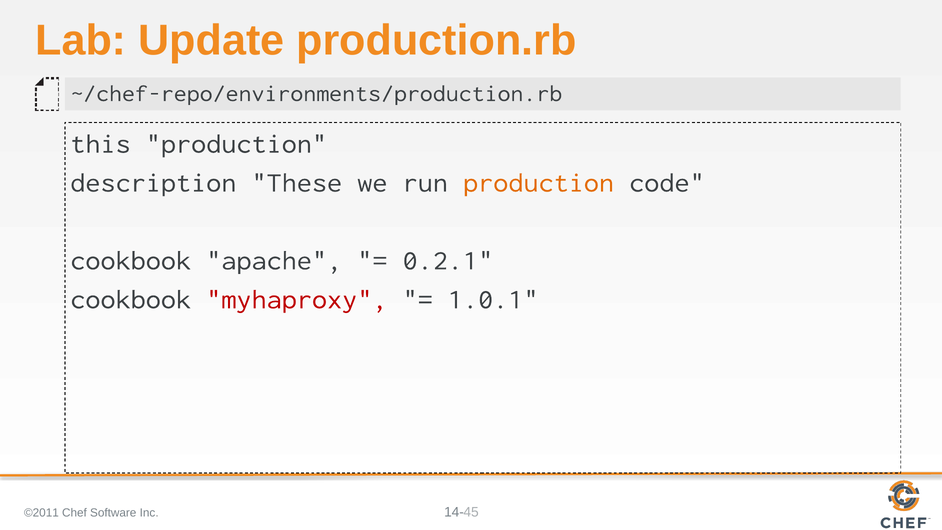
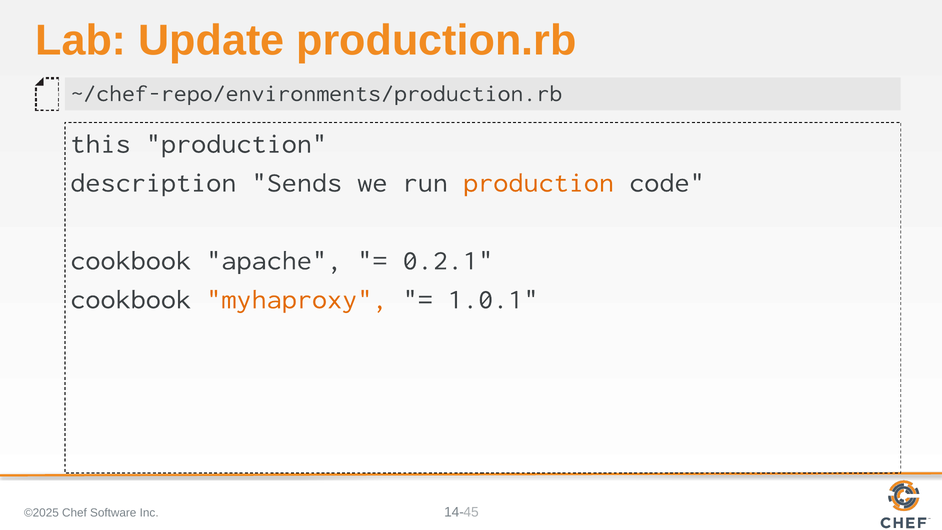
These: These -> Sends (297, 182)
myhaproxy colour: red -> orange (297, 299)
©2011: ©2011 -> ©2025 (41, 513)
